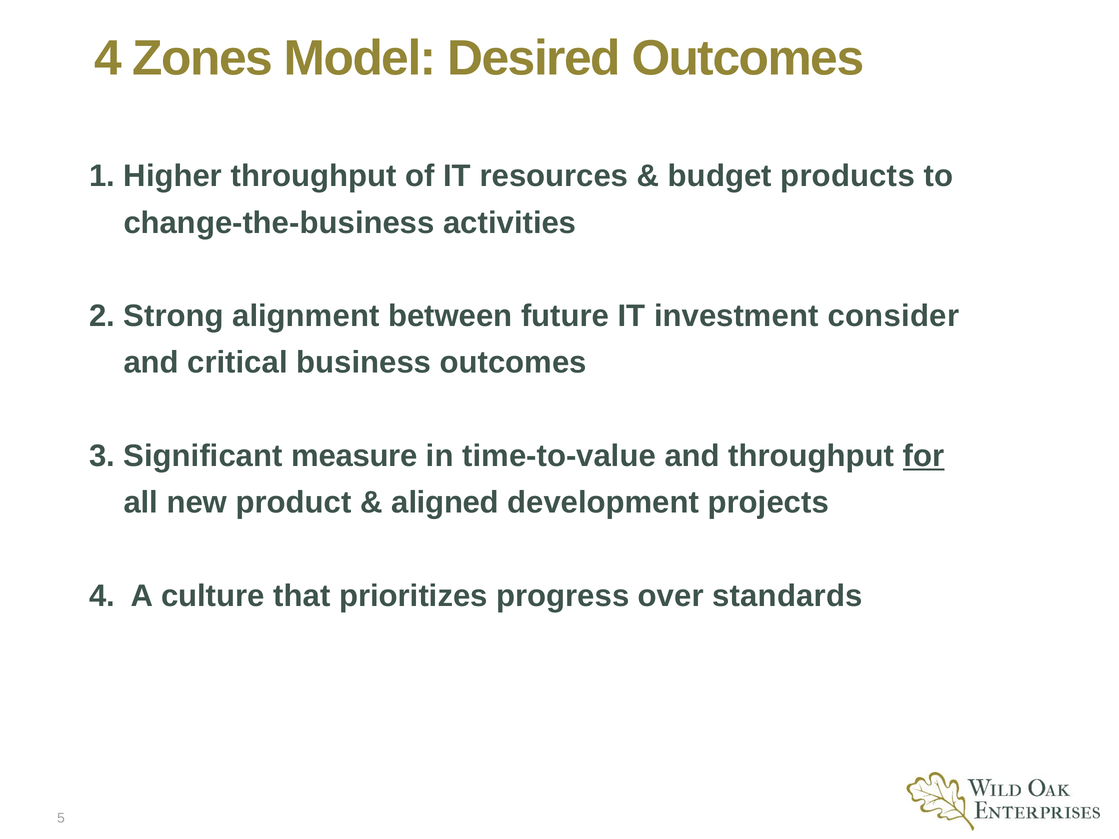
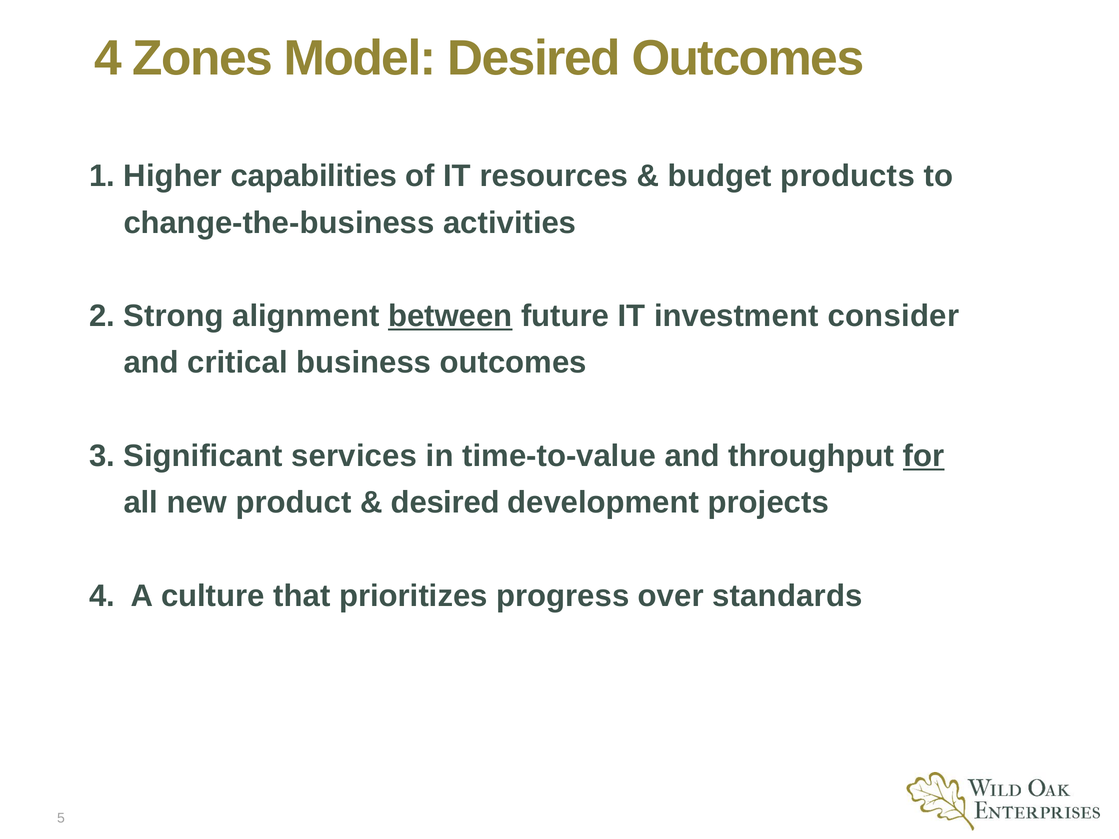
Higher throughput: throughput -> capabilities (314, 176)
between underline: none -> present (450, 316)
measure: measure -> services (354, 456)
aligned: aligned -> desired (445, 503)
